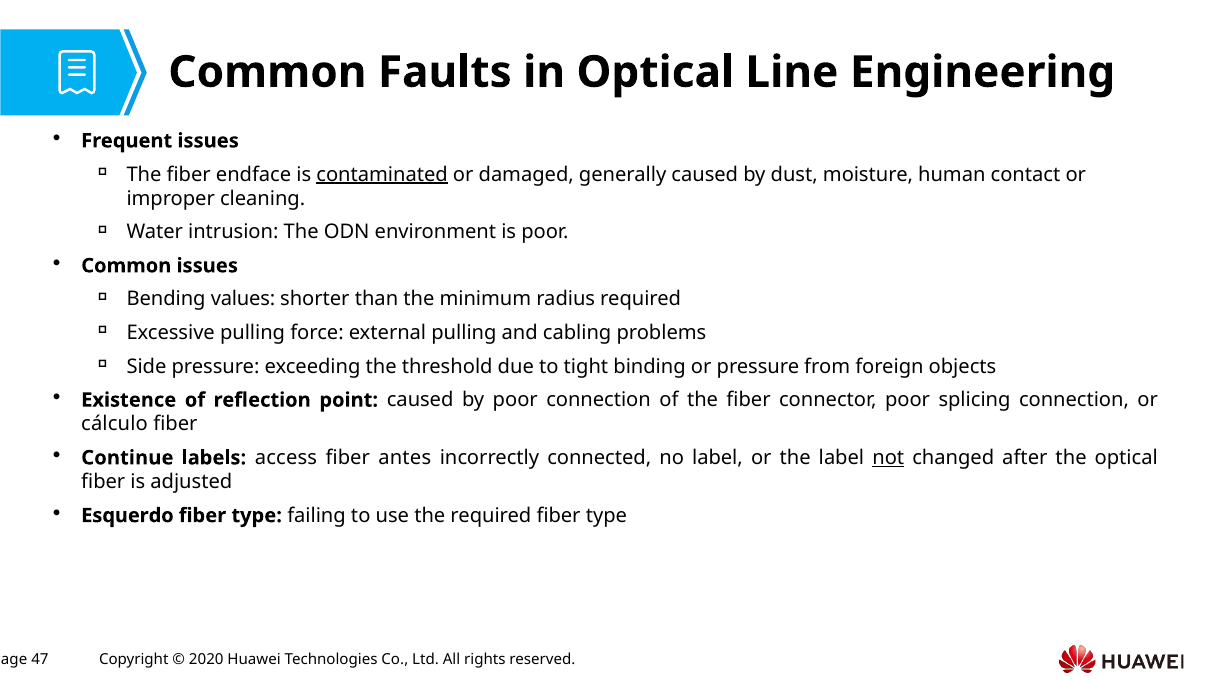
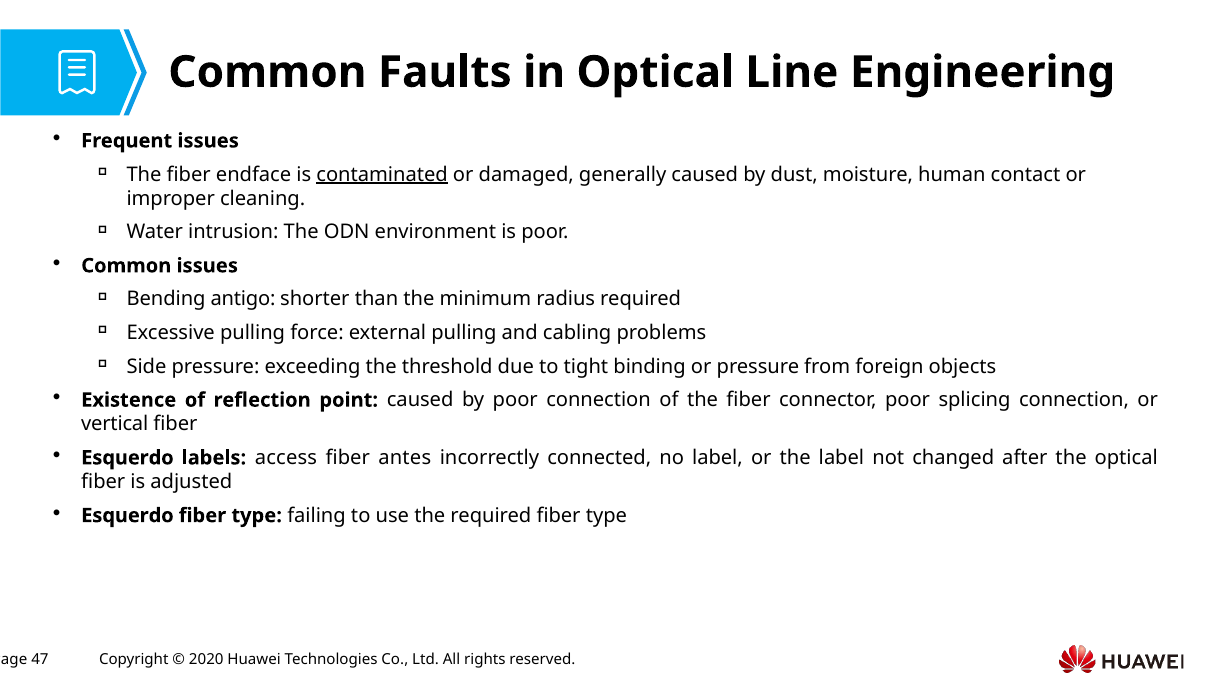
values: values -> antigo (243, 299)
cálculo: cálculo -> vertical (115, 424)
Continue: Continue -> Esquerdo (127, 458)
not underline: present -> none (888, 458)
